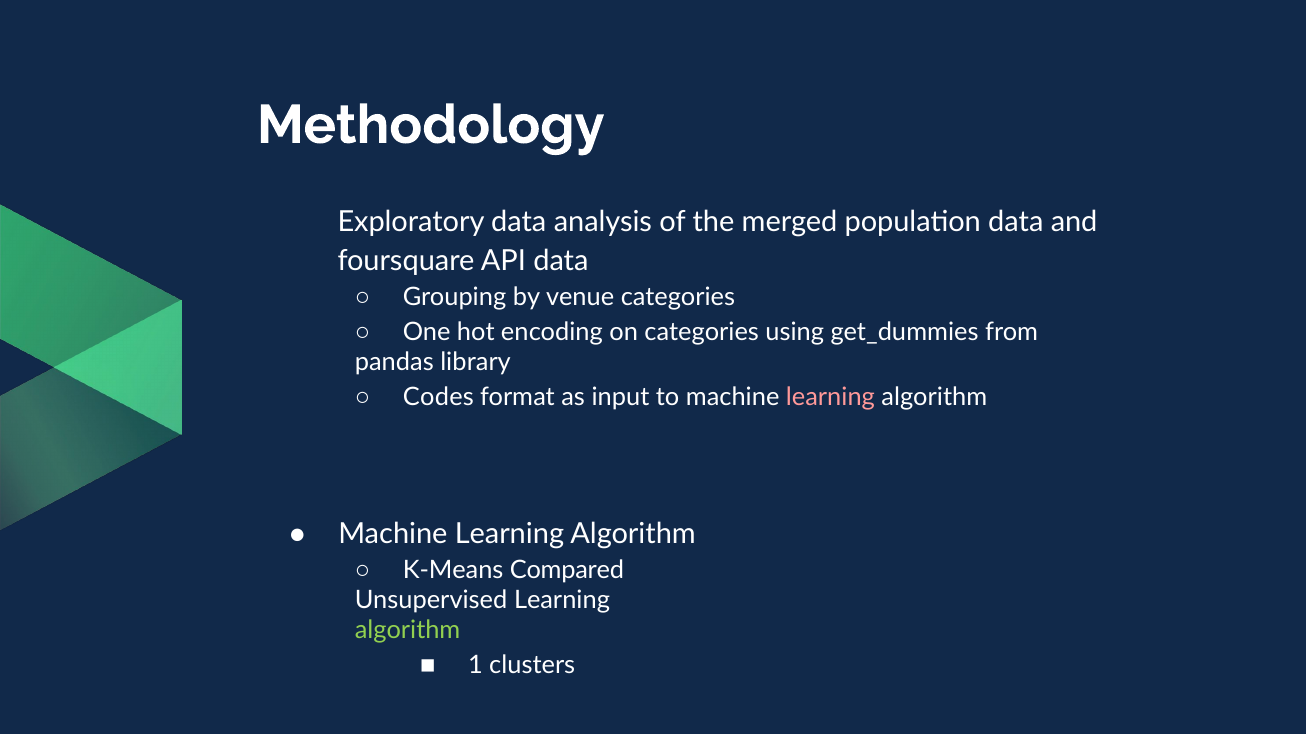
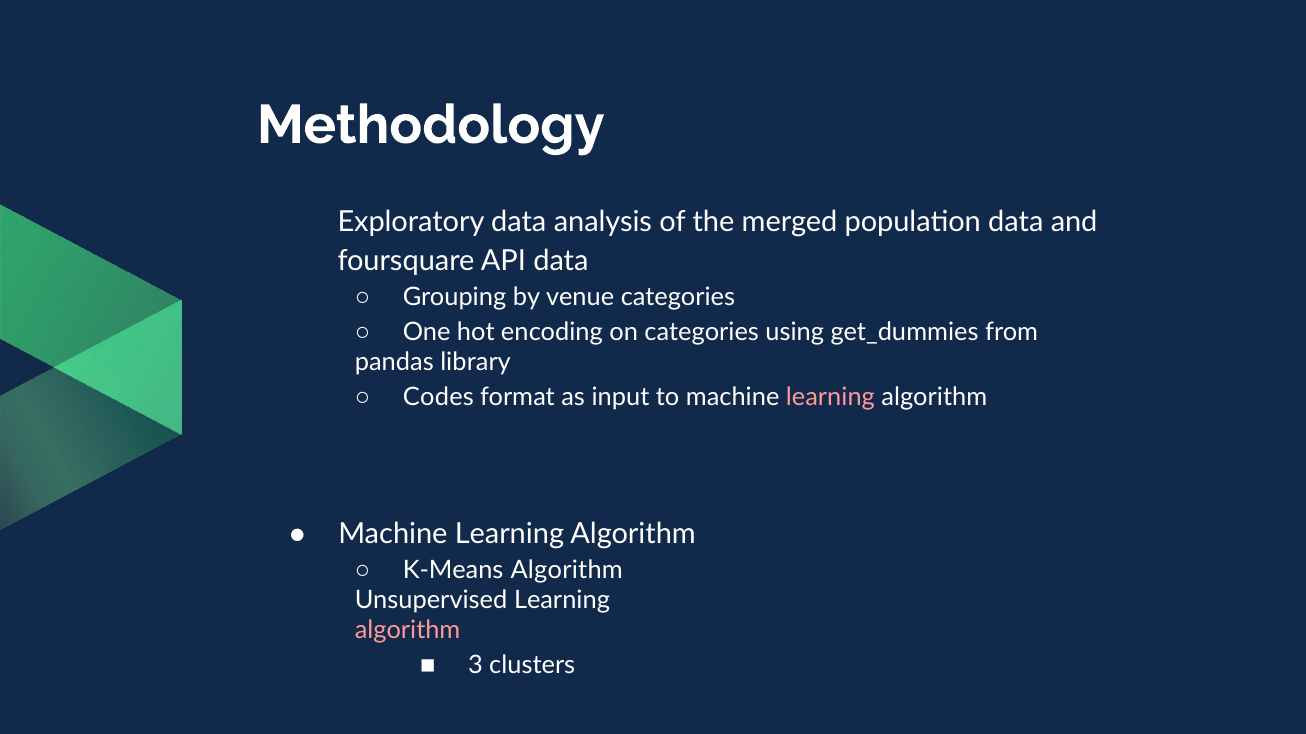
K-Means Compared: Compared -> Algorithm (567, 570)
algorithm colour: light green -> pink (408, 631)
1: 1 -> 3 (475, 666)
